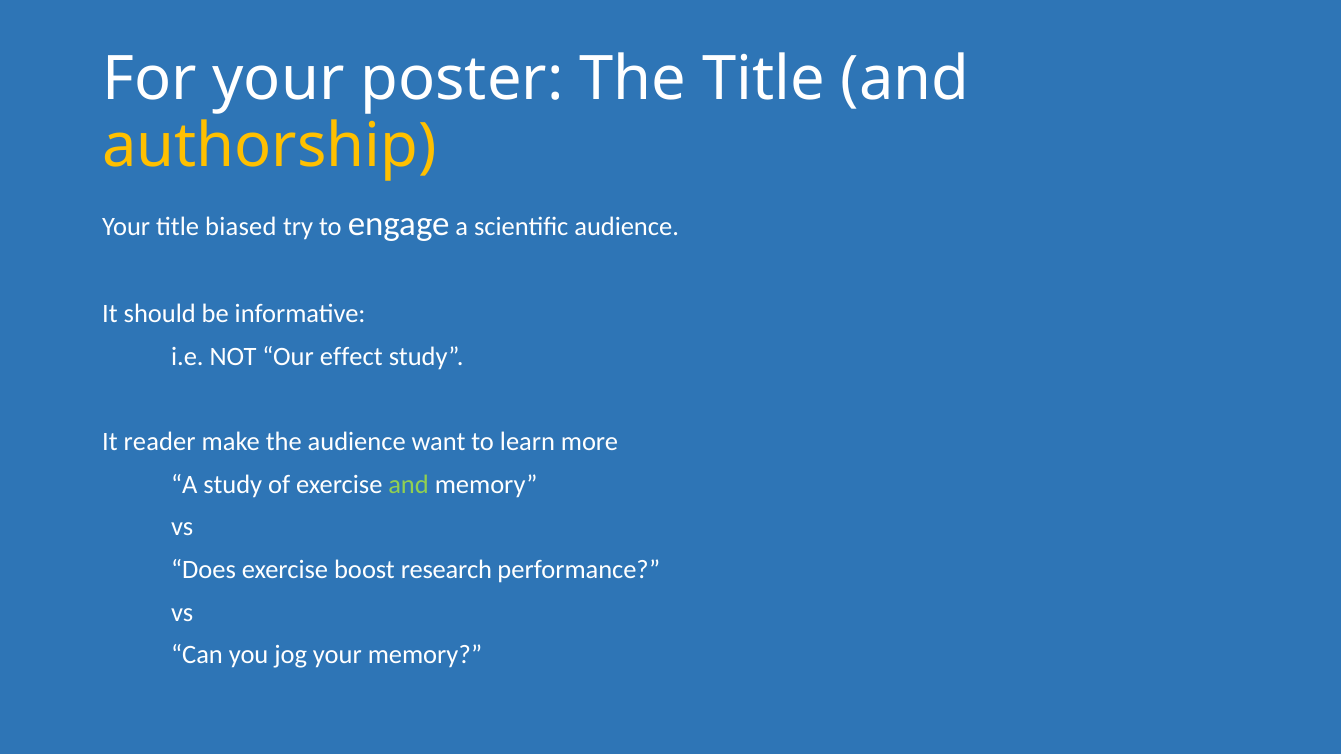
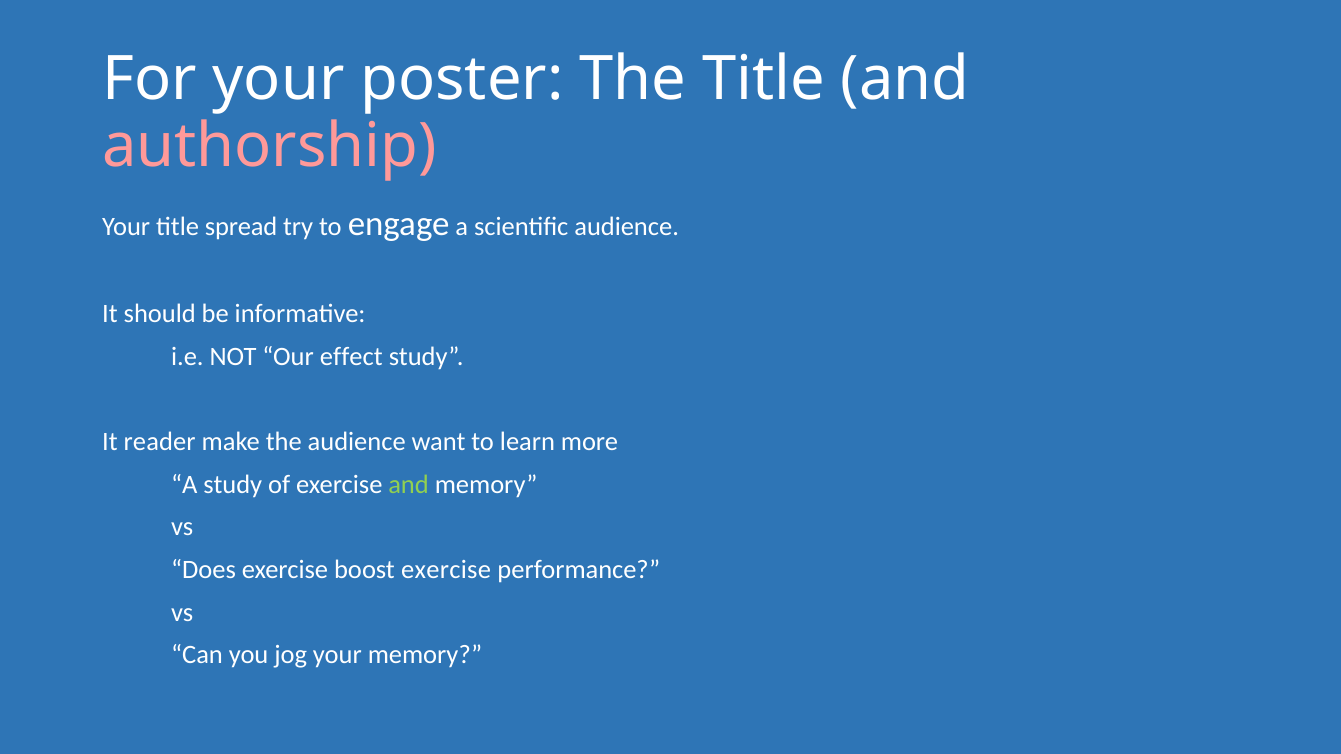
authorship colour: yellow -> pink (270, 146)
biased: biased -> spread (241, 227)
boost research: research -> exercise (446, 570)
